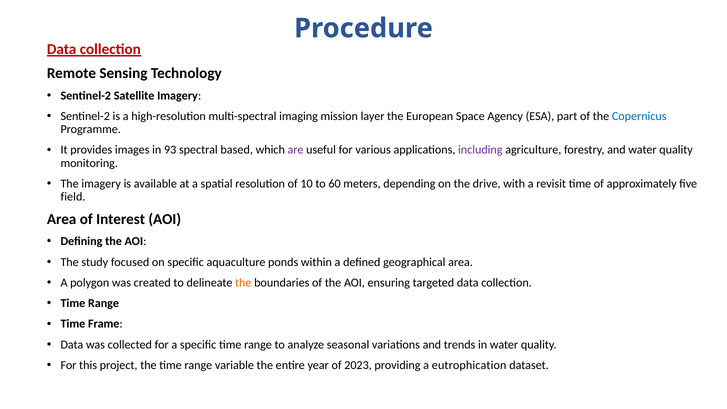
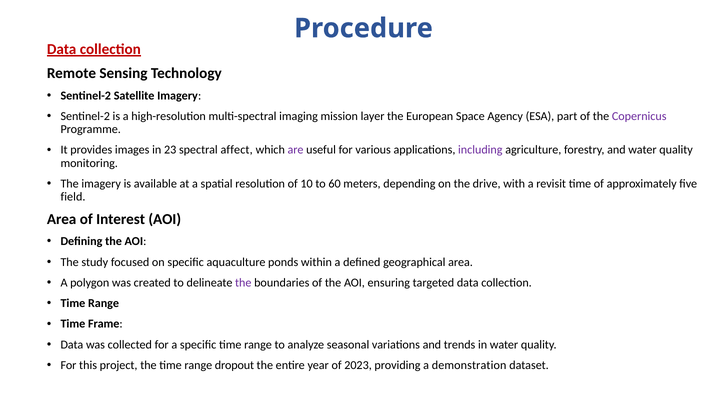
Copernicus colour: blue -> purple (639, 116)
93: 93 -> 23 (170, 150)
based: based -> affect (237, 150)
the colour: orange -> purple (243, 283)
variable: variable -> dropout (234, 365)
eutrophication: eutrophication -> demonstration (469, 365)
